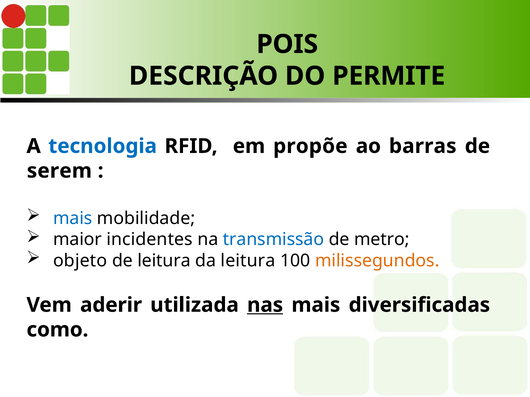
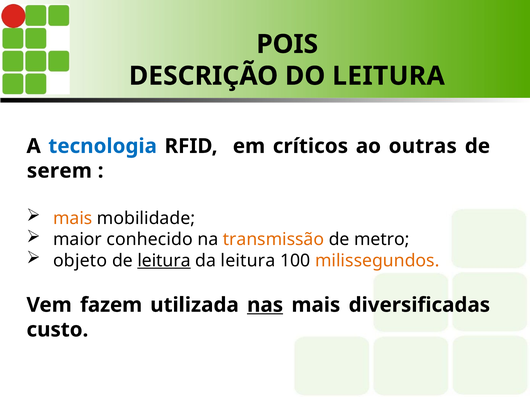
DO PERMITE: PERMITE -> LEITURA (388, 76)
propõe: propõe -> críticos (310, 146)
barras: barras -> outras (423, 146)
mais colour: blue -> orange (73, 219)
incidentes: incidentes -> conhecido (150, 240)
transmissão colour: blue -> orange (273, 240)
leitura underline: none -> present (164, 261)
aderir: aderir -> fazem (111, 305)
como: como -> custo (57, 330)
